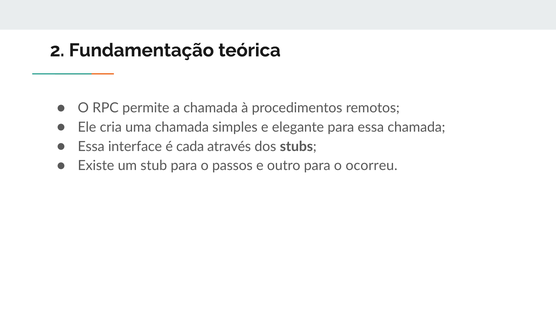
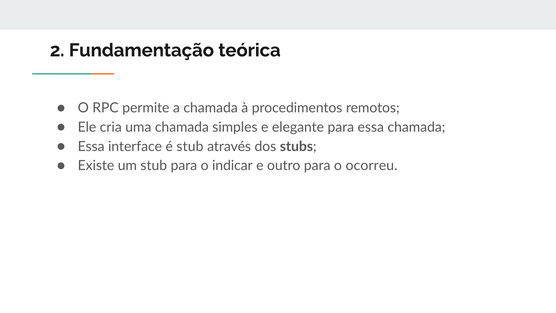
é cada: cada -> stub (190, 146)
passos: passos -> indicar (232, 166)
